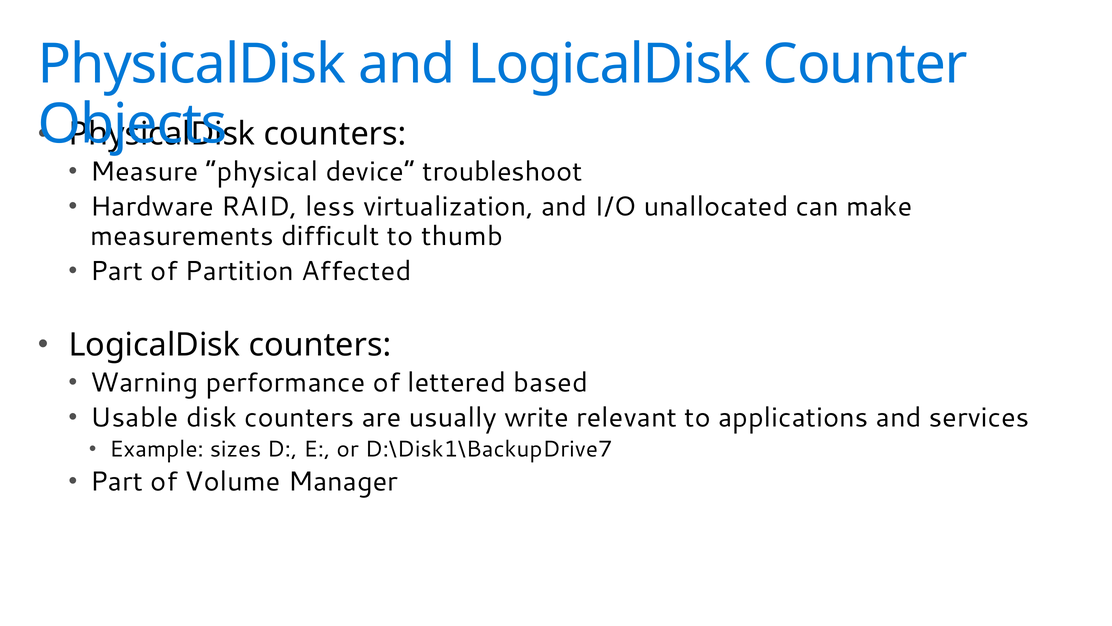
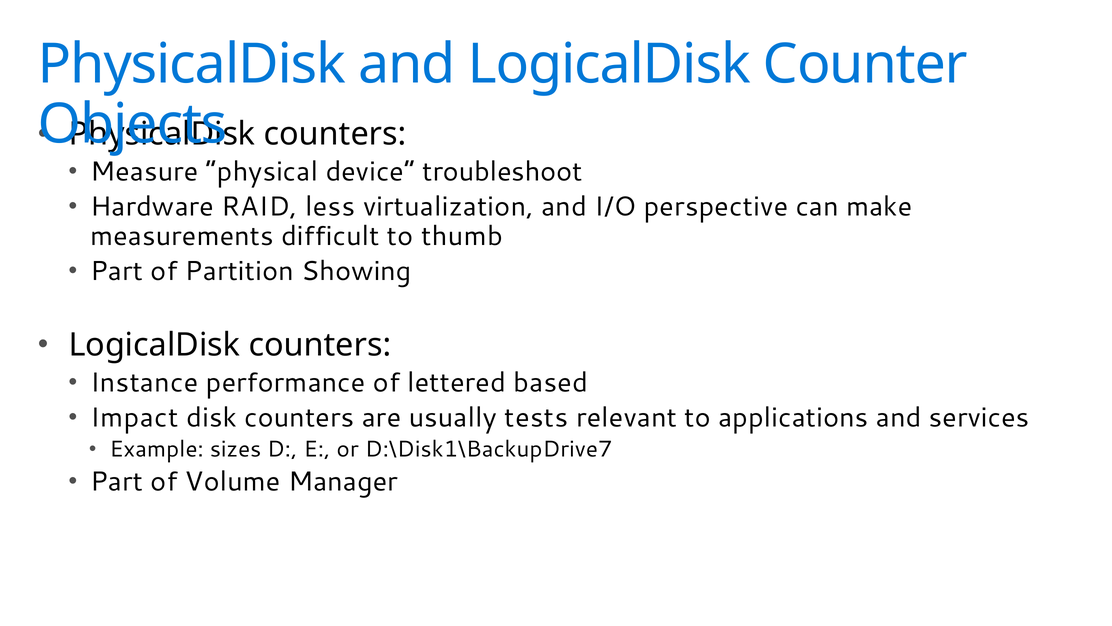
unallocated: unallocated -> perspective (716, 207)
Affected: Affected -> Showing (357, 271)
Warning: Warning -> Instance (144, 382)
Usable: Usable -> Impact (134, 417)
write: write -> tests (536, 417)
